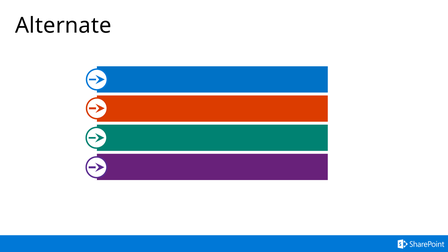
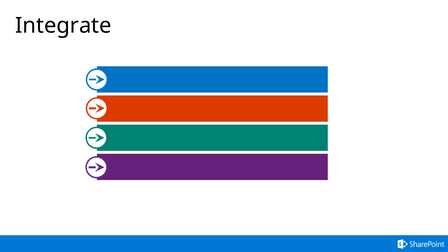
Alternate: Alternate -> Integrate (63, 26)
